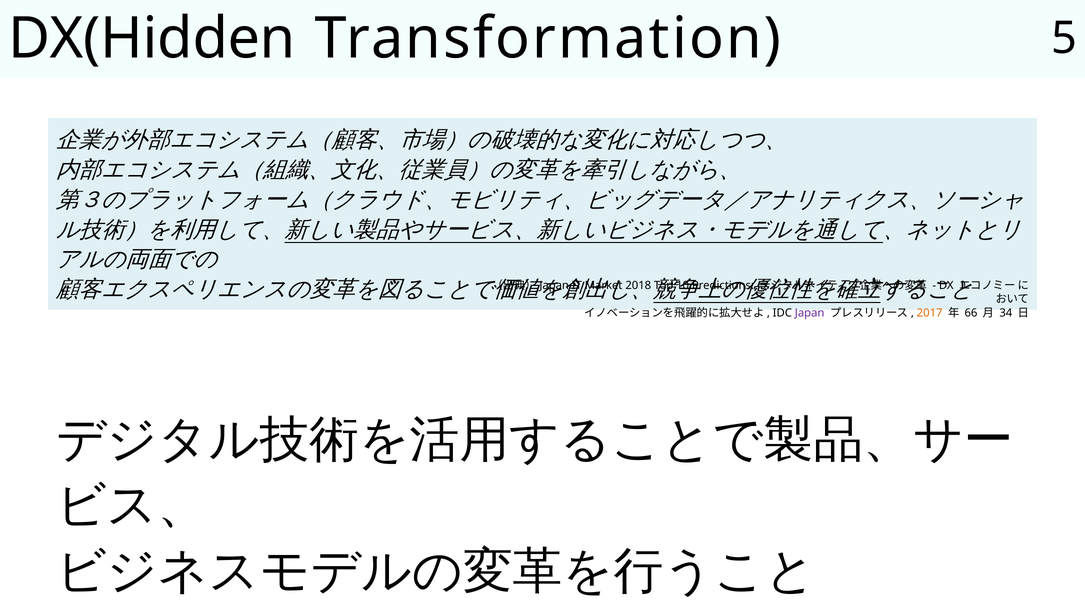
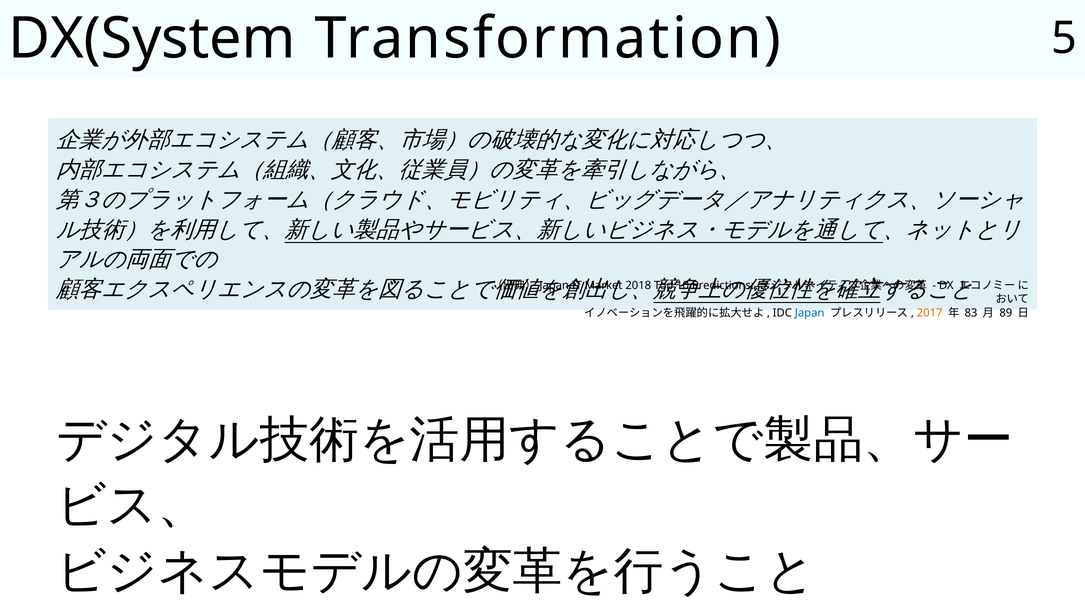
DX(Hidden: DX(Hidden -> DX(System (152, 39)
Japan colour: purple -> blue (810, 312)
66: 66 -> 83 (971, 312)
34: 34 -> 89 (1006, 312)
